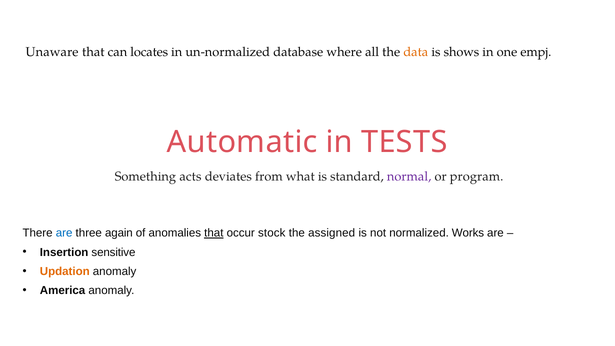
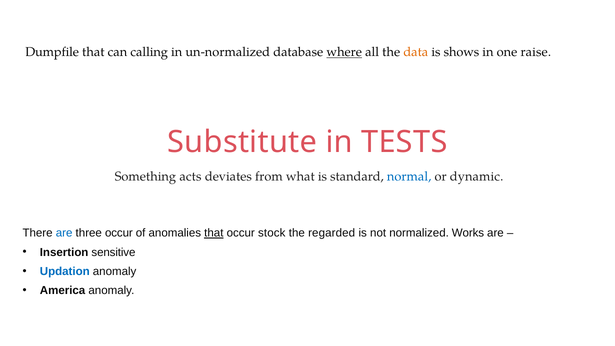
Unaware: Unaware -> Dumpfile (52, 52)
locates: locates -> calling (149, 52)
where underline: none -> present (344, 52)
empj: empj -> raise (536, 52)
Automatic: Automatic -> Substitute (242, 142)
normal colour: purple -> blue (409, 177)
program: program -> dynamic (477, 177)
three again: again -> occur (119, 233)
assigned: assigned -> regarded (332, 233)
Updation colour: orange -> blue (65, 271)
